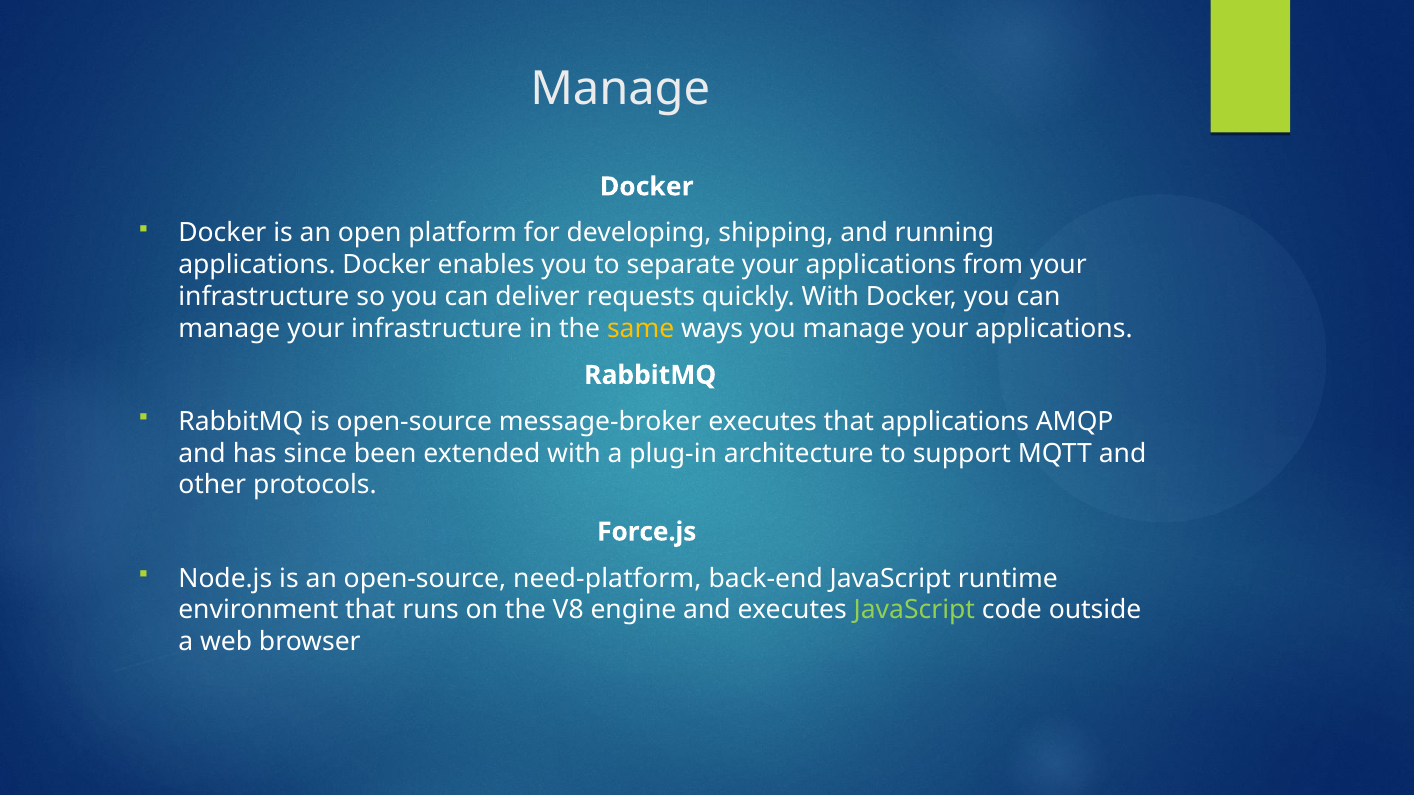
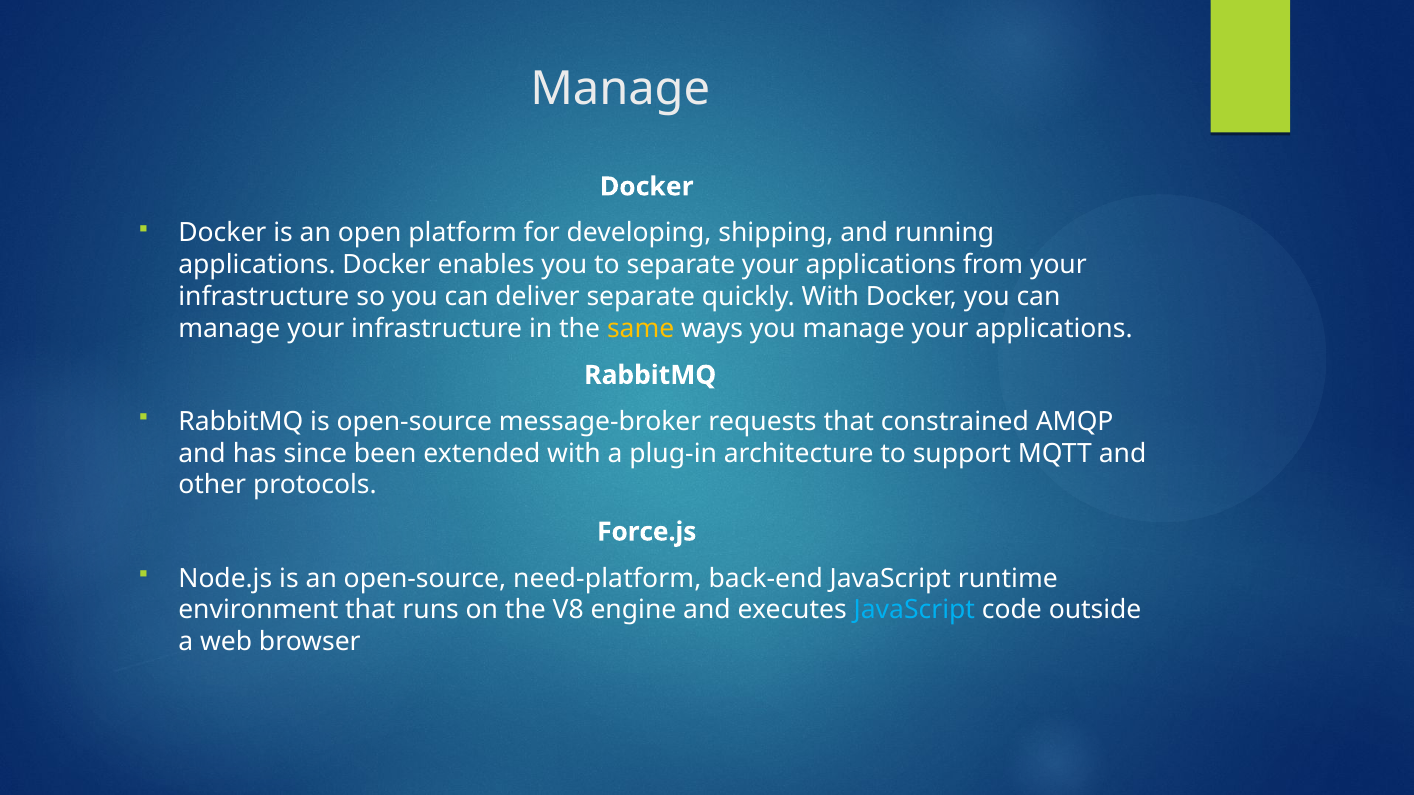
deliver requests: requests -> separate (641, 297)
message-broker executes: executes -> requests (762, 422)
that applications: applications -> constrained (955, 422)
JavaScript colour: light green -> light blue (914, 610)
